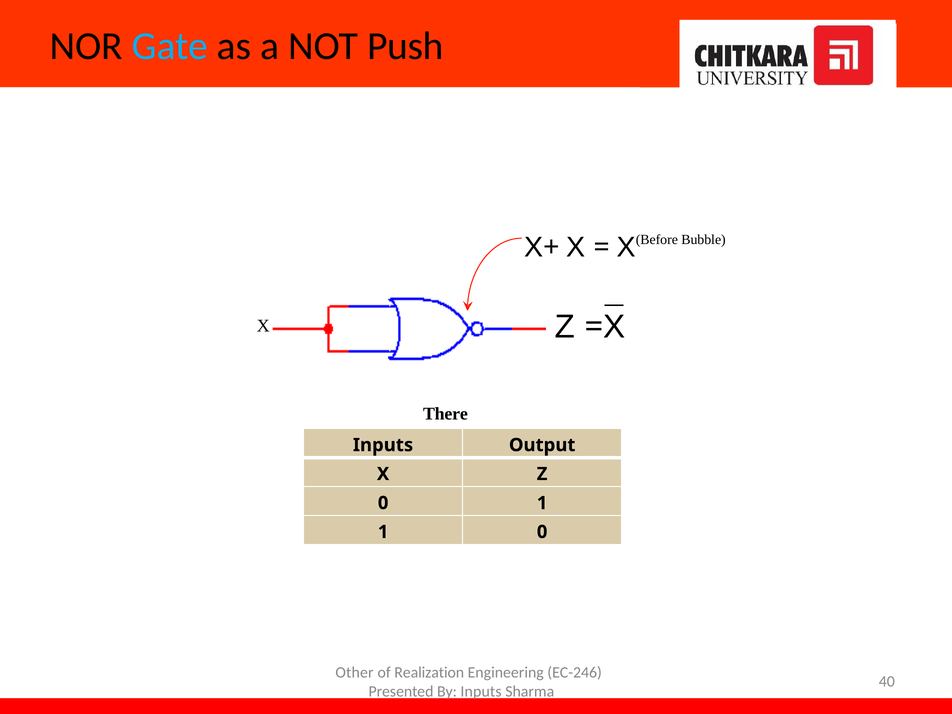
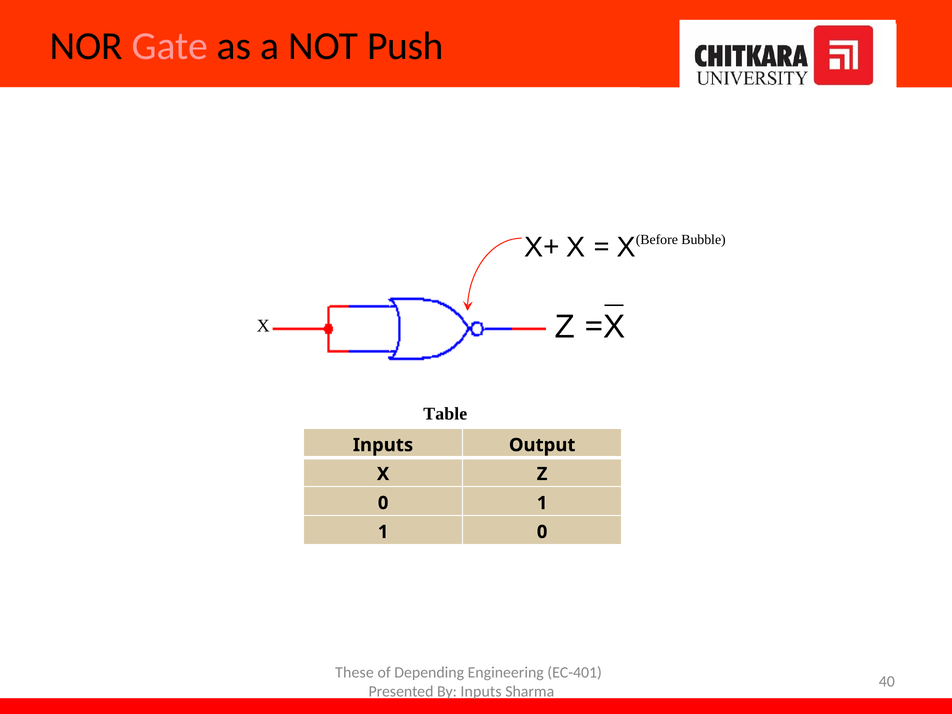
Gate colour: light blue -> pink (170, 46)
There: There -> Table (445, 414)
Other: Other -> These (354, 672)
Realization: Realization -> Depending (429, 672)
EC-246: EC-246 -> EC-401 (575, 672)
